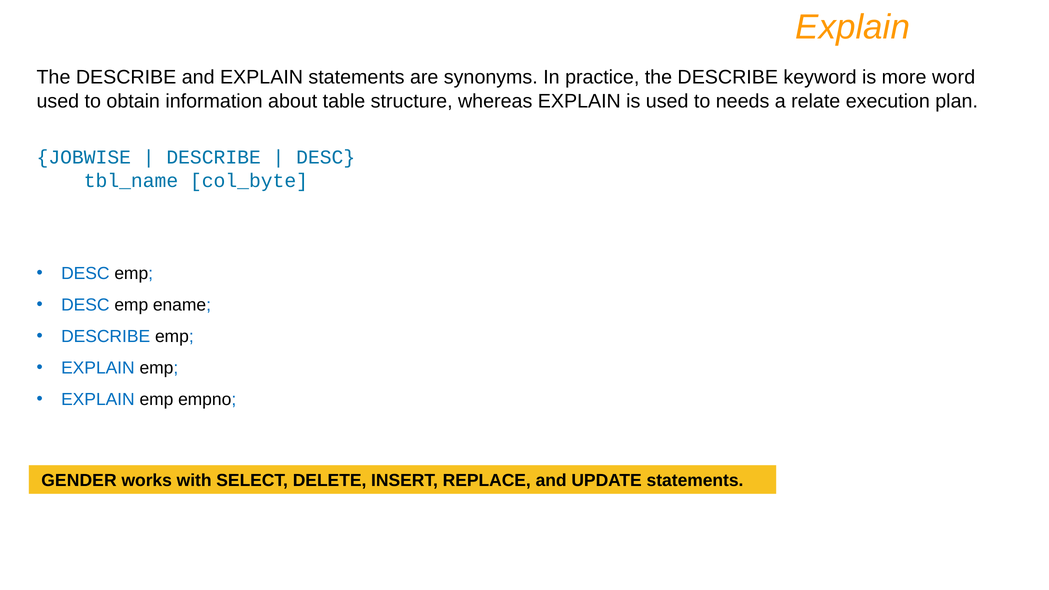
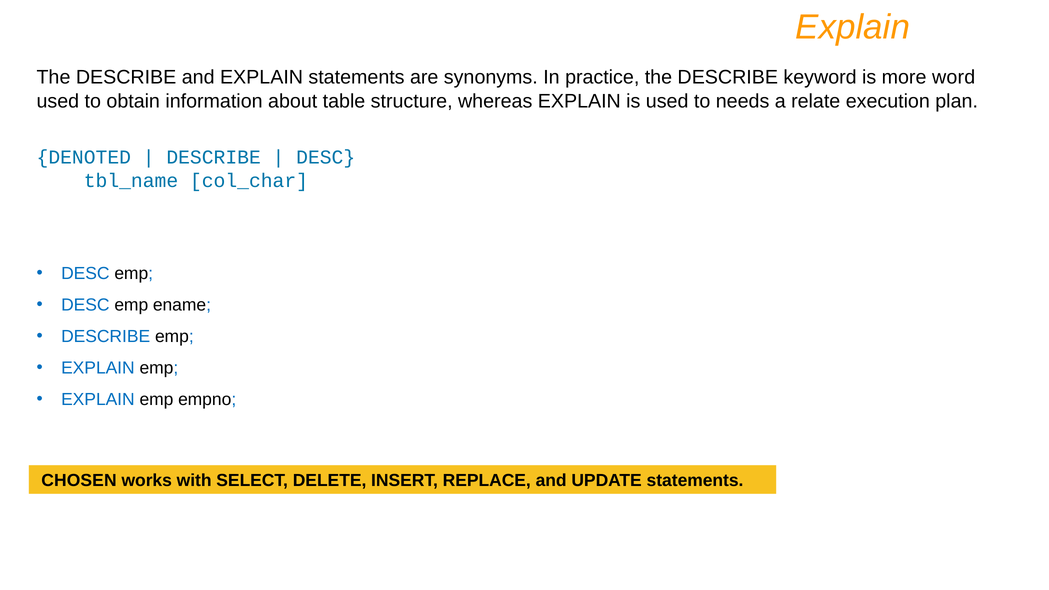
JOBWISE: JOBWISE -> DENOTED (84, 157)
col_byte: col_byte -> col_char (249, 181)
GENDER: GENDER -> CHOSEN (79, 481)
